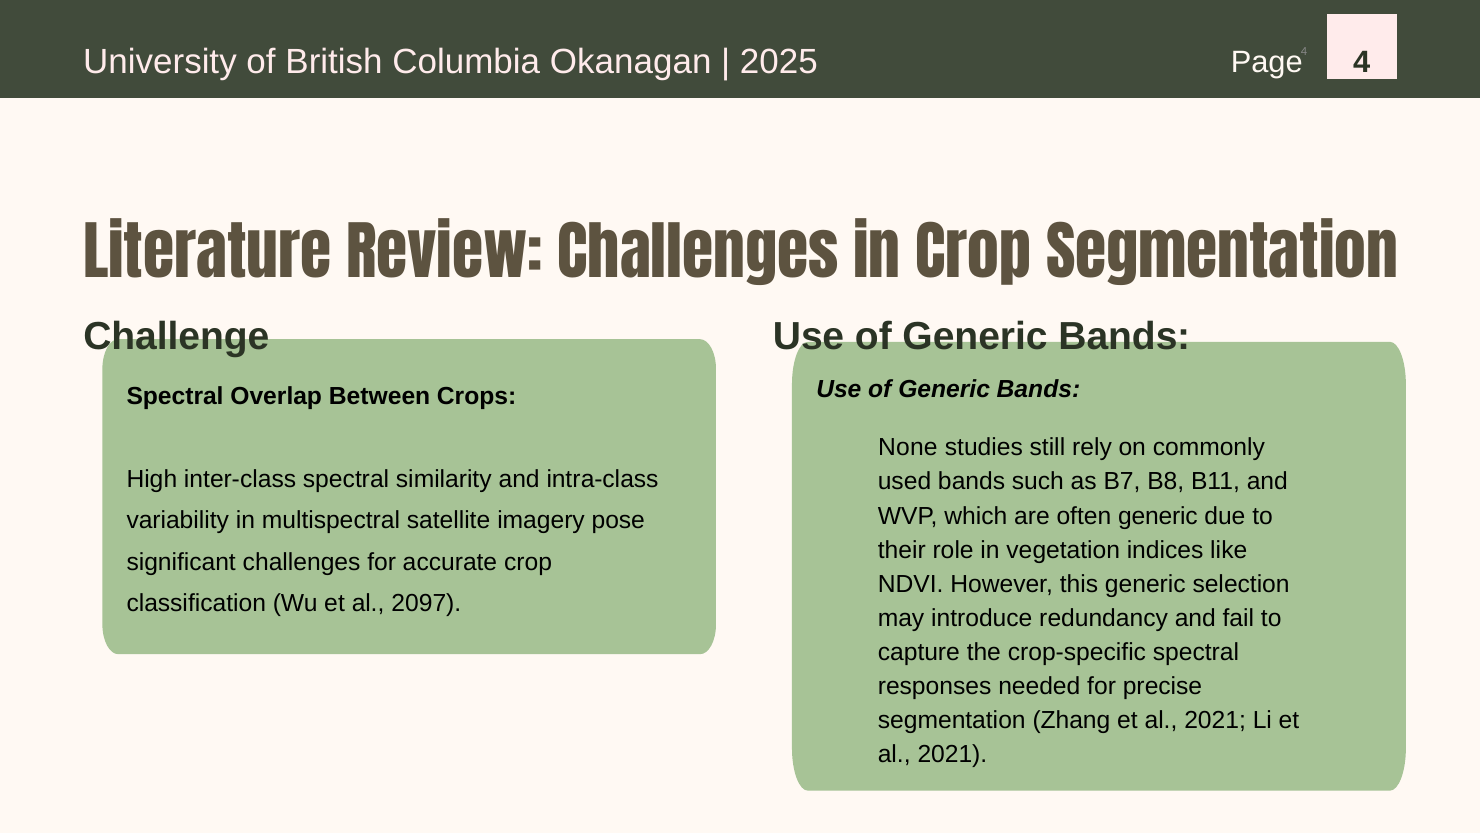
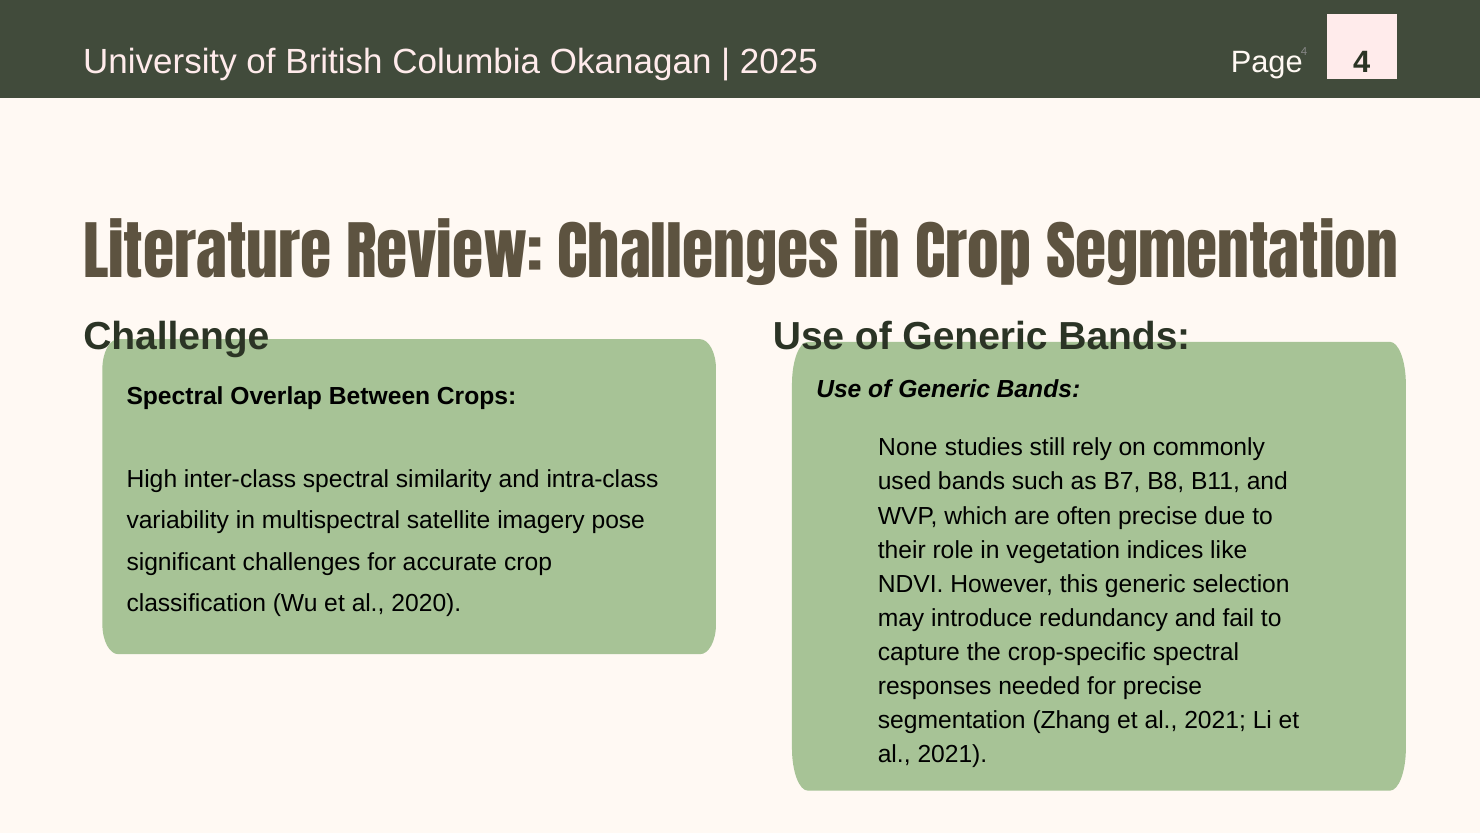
often generic: generic -> precise (1158, 516)
2097: 2097 -> 2020 (426, 603)
